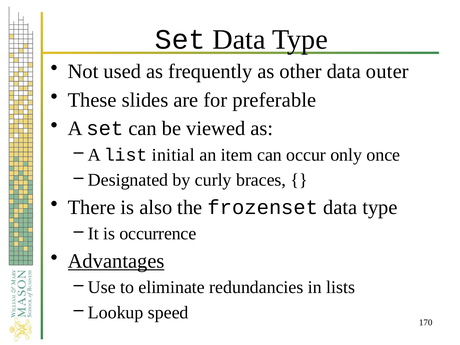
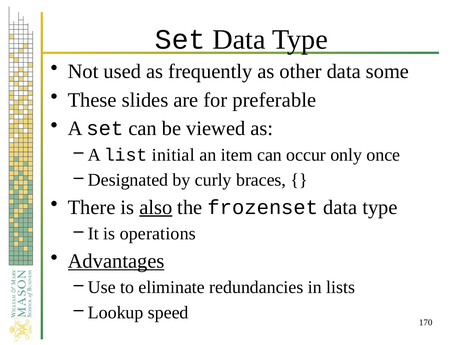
outer: outer -> some (387, 71)
also underline: none -> present (156, 207)
occurrence: occurrence -> operations (158, 234)
